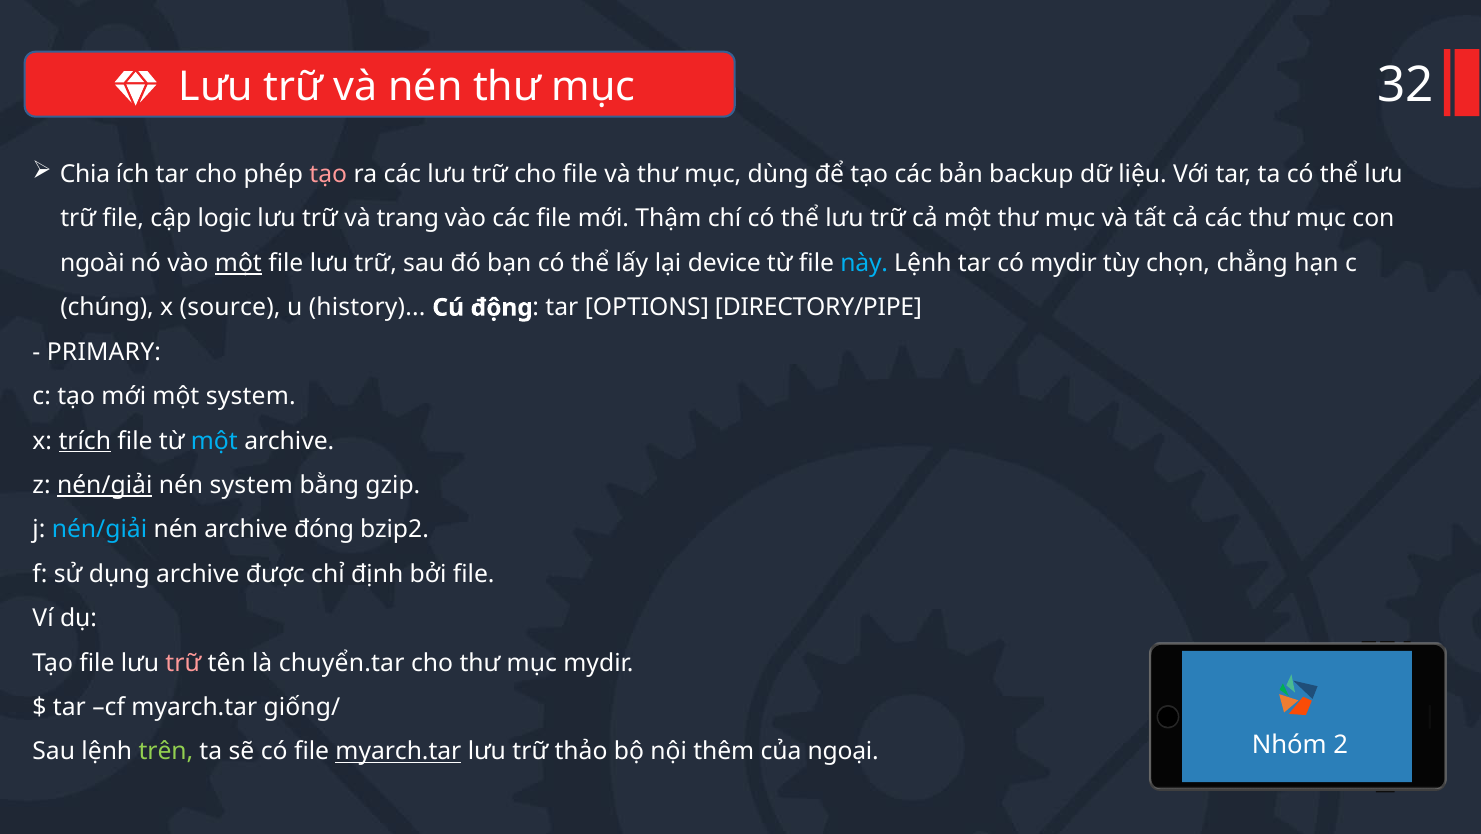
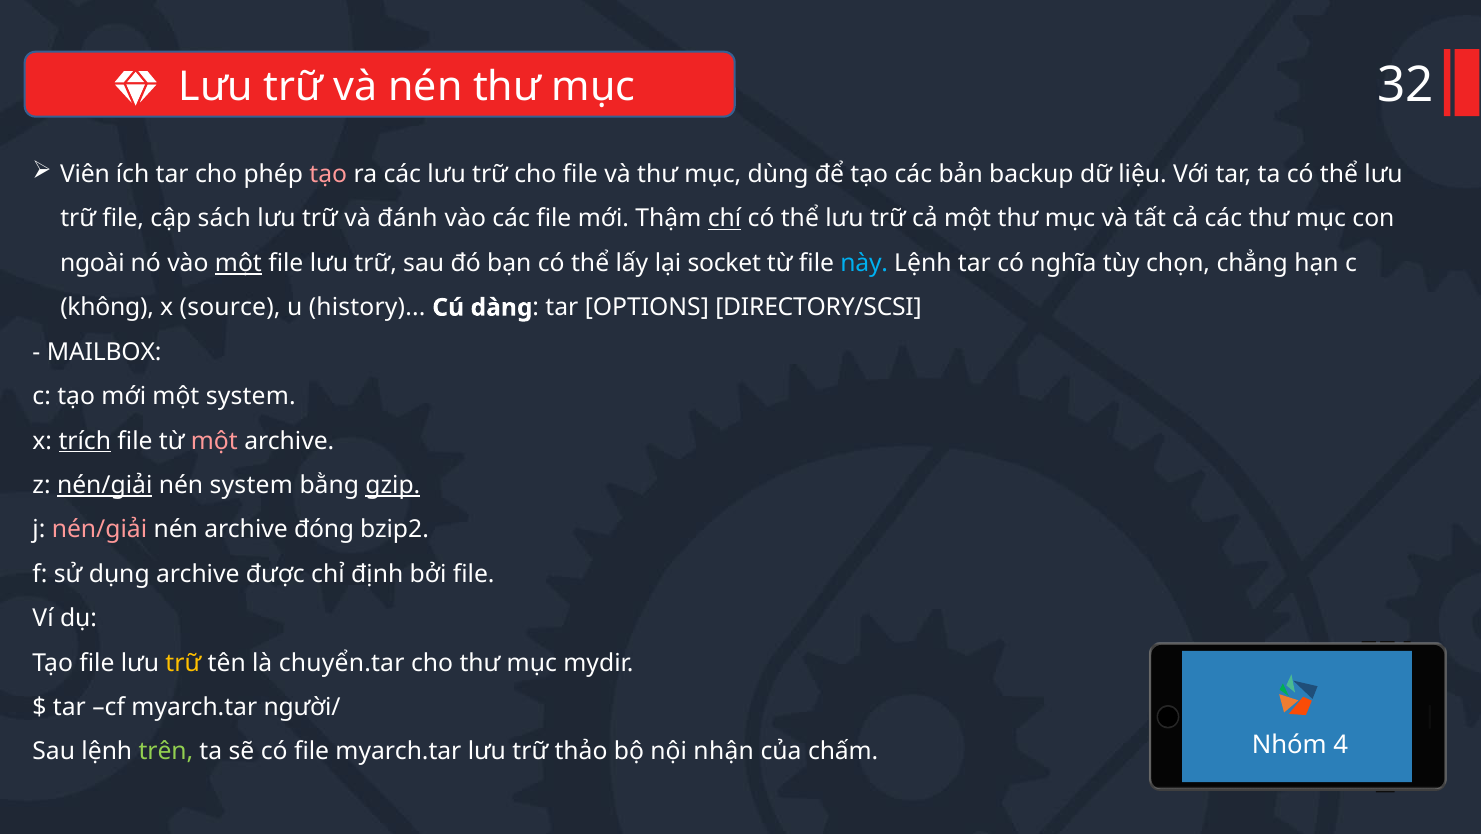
Chia: Chia -> Viên (85, 174)
logic: logic -> sách (224, 219)
trang: trang -> đánh (407, 219)
chí underline: none -> present (725, 219)
device: device -> socket (724, 263)
có mydir: mydir -> nghĩa (1064, 263)
chúng: chúng -> không (107, 308)
động: động -> dàng (502, 308)
DIRECTORY/PIPE: DIRECTORY/PIPE -> DIRECTORY/SCSI (819, 308)
PRIMARY: PRIMARY -> MAILBOX (104, 352)
một colour: light blue -> pink (214, 441)
gzip underline: none -> present (393, 485)
nén/giải colour: light blue -> pink (99, 530)
trữ colour: pink -> yellow (183, 663)
giống/: giống/ -> người/ (302, 707)
2: 2 -> 4 (1341, 745)
myarch.tar underline: present -> none (398, 752)
thêm: thêm -> nhận (724, 752)
ngoại: ngoại -> chấm (843, 752)
